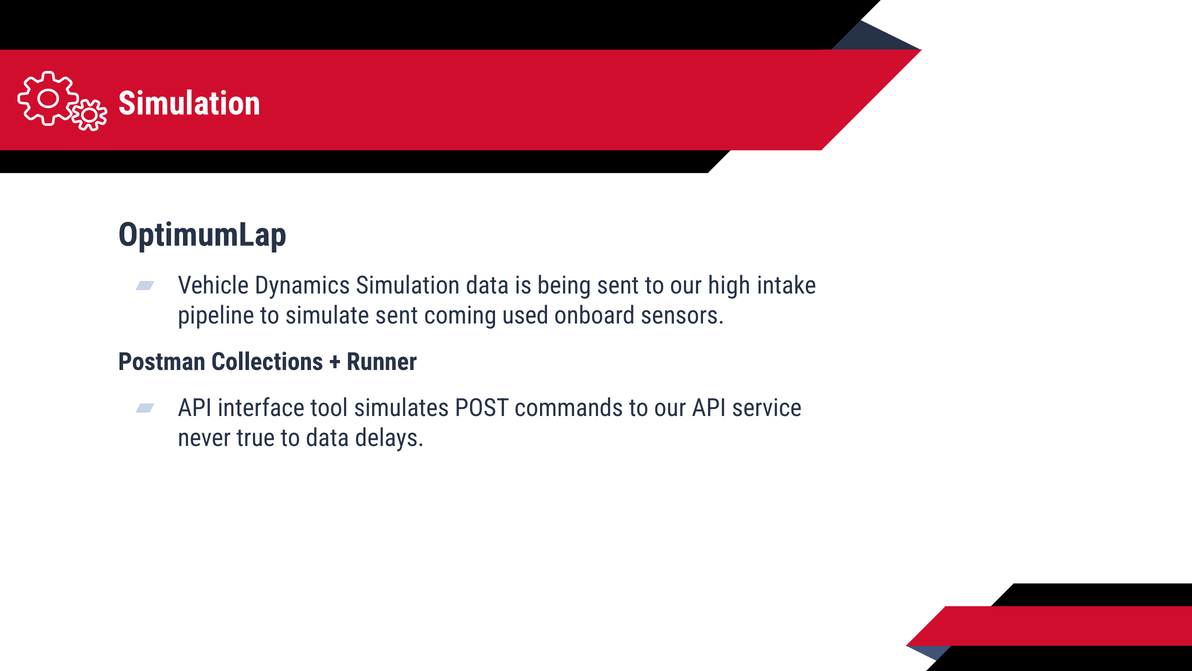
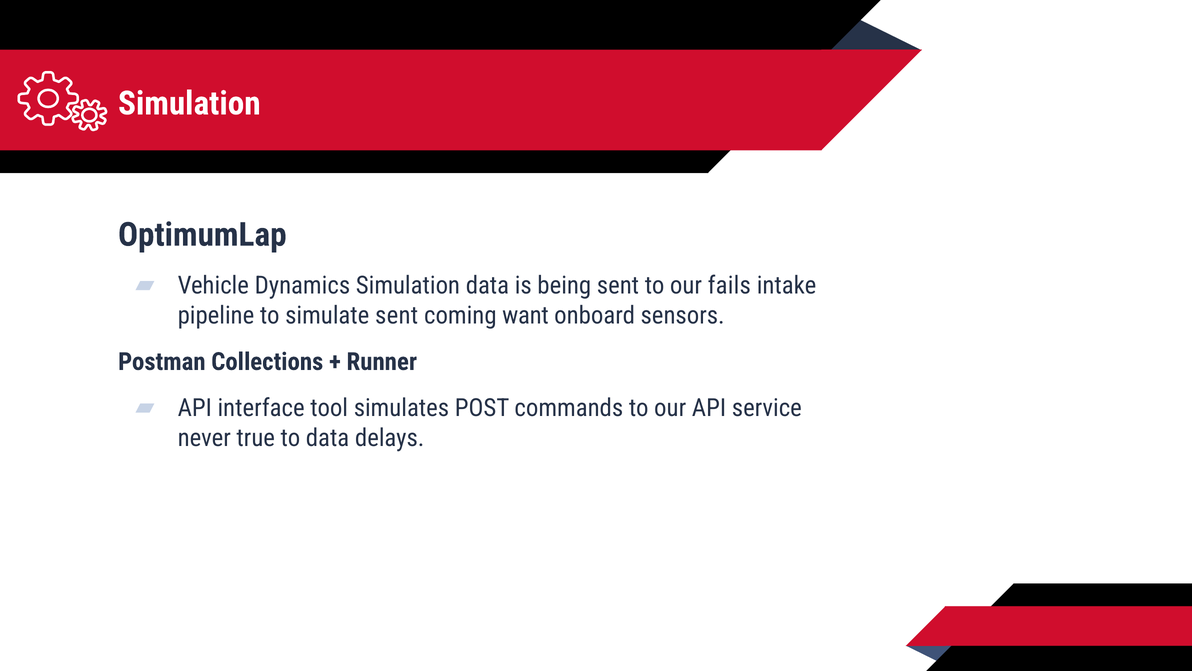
high: high -> fails (729, 285)
used: used -> want (525, 315)
